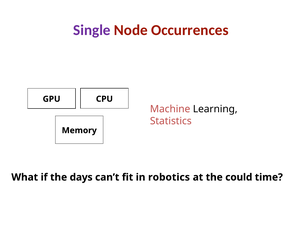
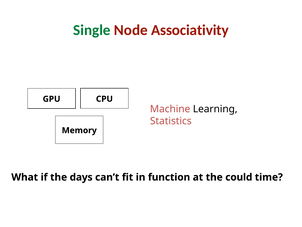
Single colour: purple -> green (92, 30)
Occurrences: Occurrences -> Associativity (190, 30)
robotics: robotics -> function (169, 177)
